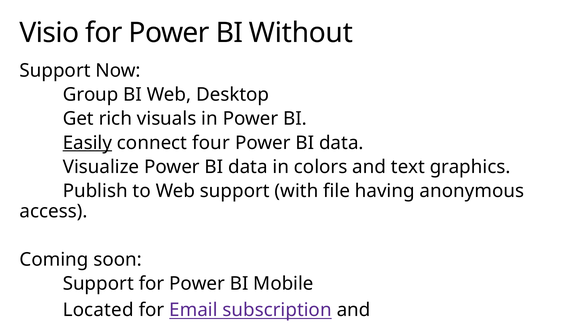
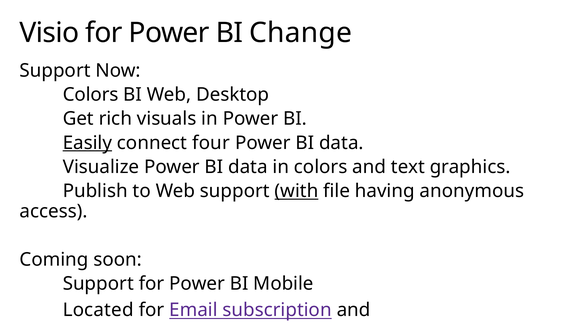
Without: Without -> Change (301, 33)
Group: Group -> Colors (91, 95)
with underline: none -> present (296, 191)
